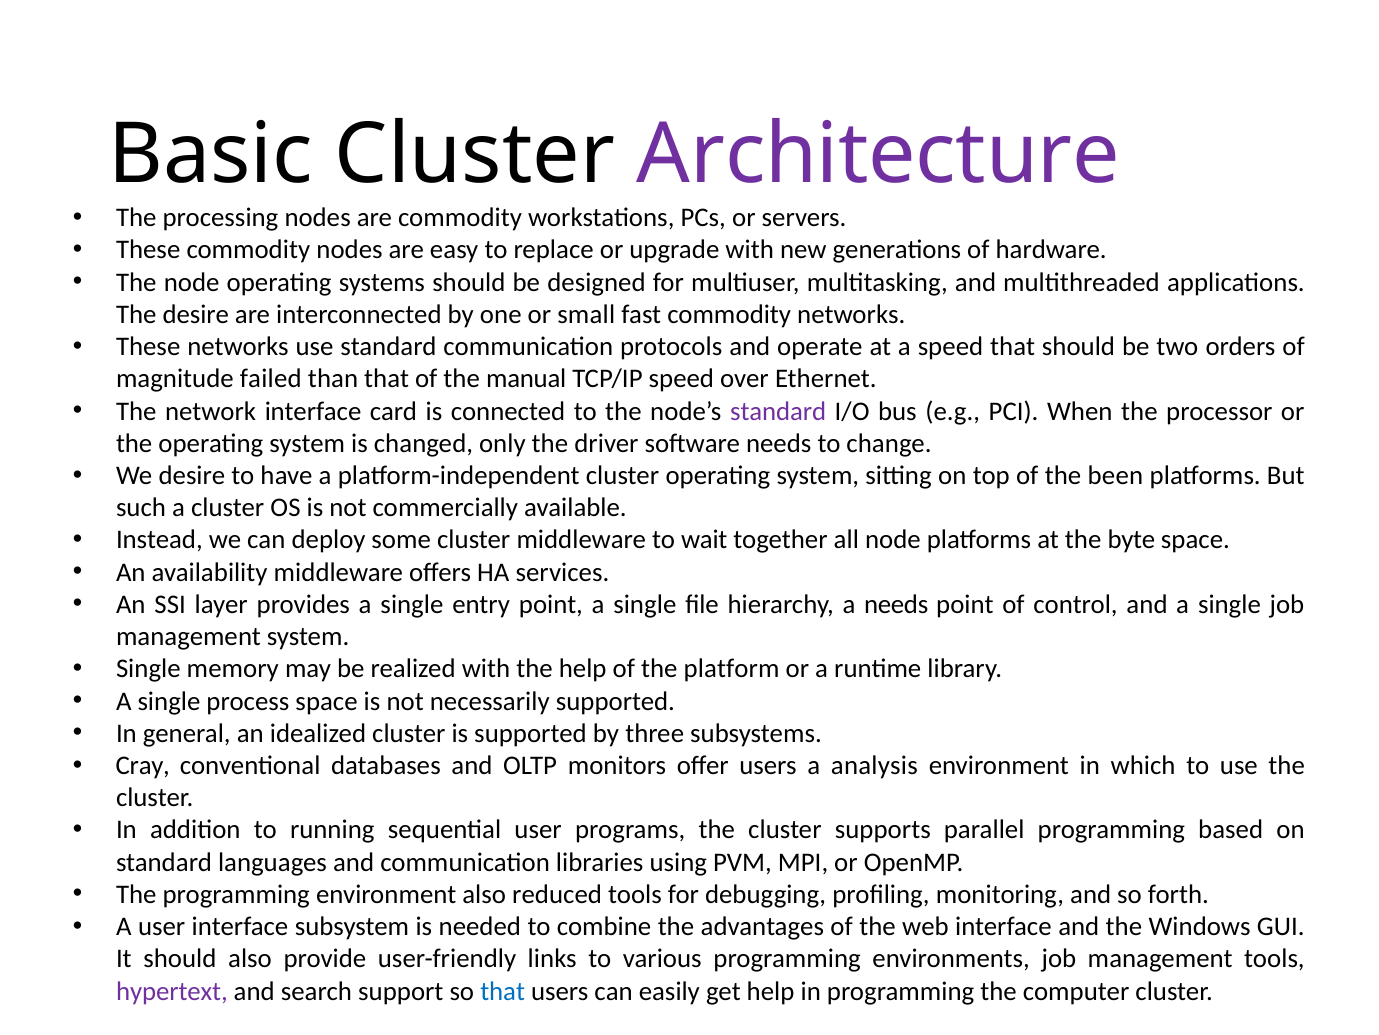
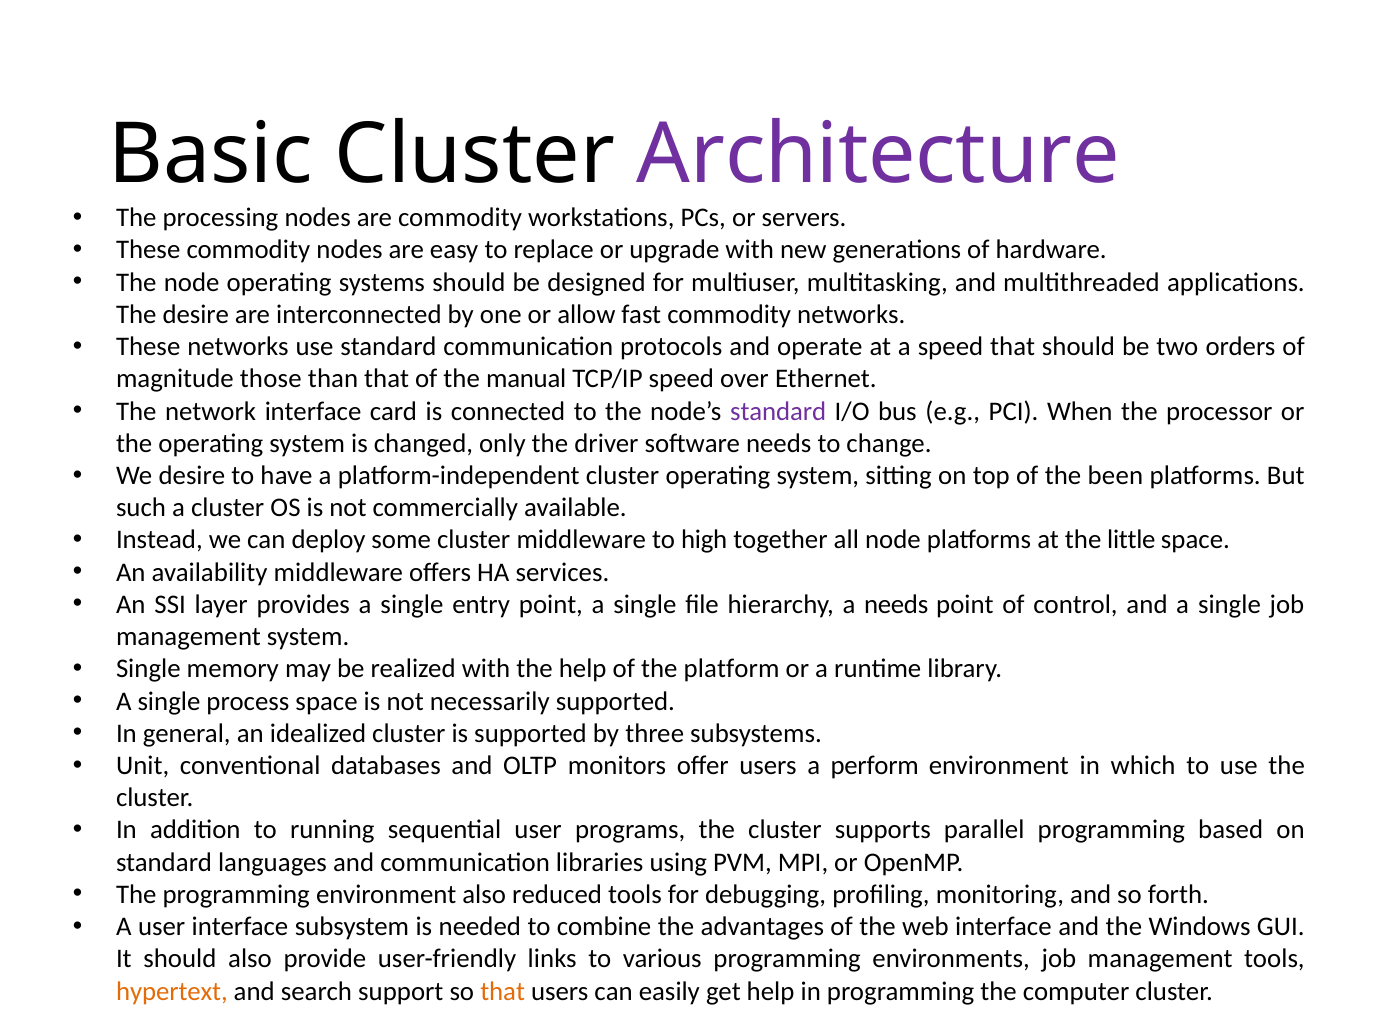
small: small -> allow (586, 314)
failed: failed -> those (271, 379)
wait: wait -> high (704, 540)
byte: byte -> little (1131, 540)
Cray: Cray -> Unit (143, 765)
analysis: analysis -> perform (875, 765)
hypertext colour: purple -> orange (172, 990)
that colour: blue -> orange (503, 990)
